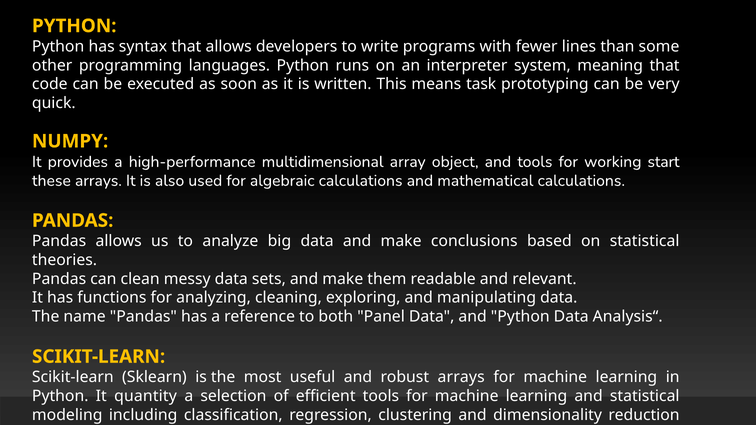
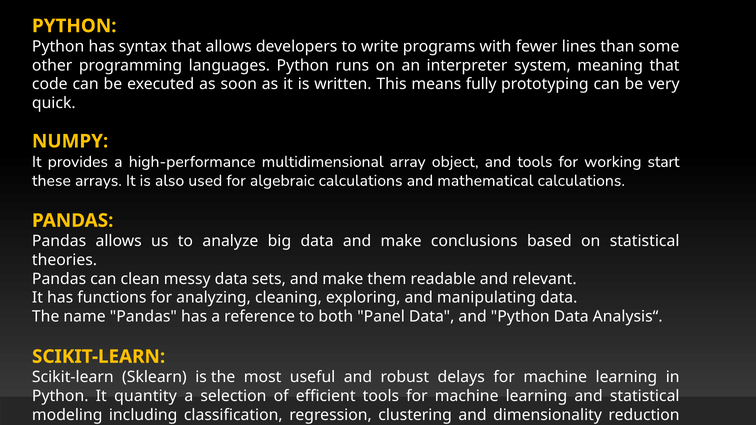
task: task -> fully (481, 84)
robust arrays: arrays -> delays (461, 377)
